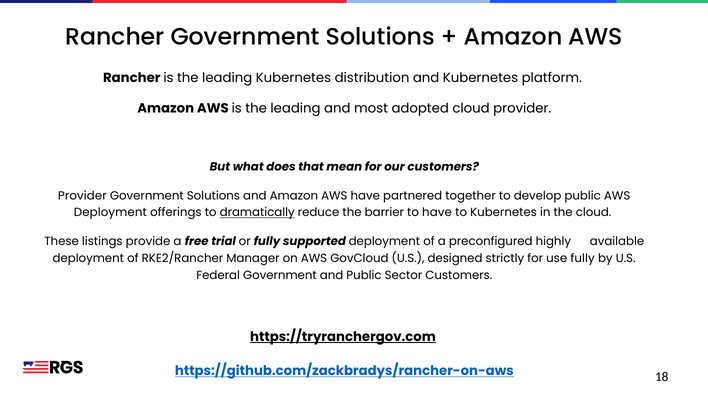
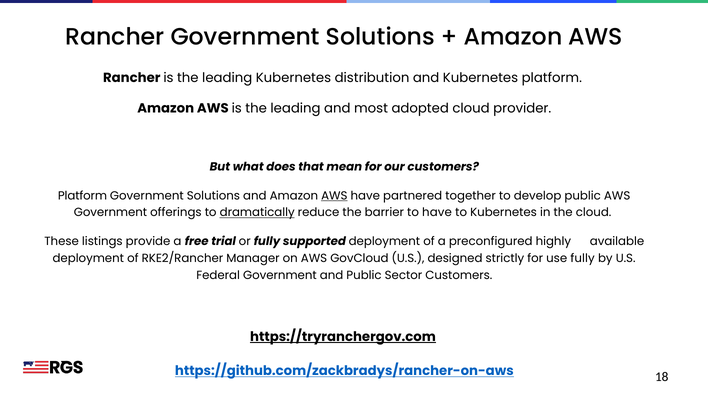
Provider: Provider -> Platform (82, 196)
AWS underline: none -> present (334, 196)
Deployment: Deployment -> Government (110, 213)
